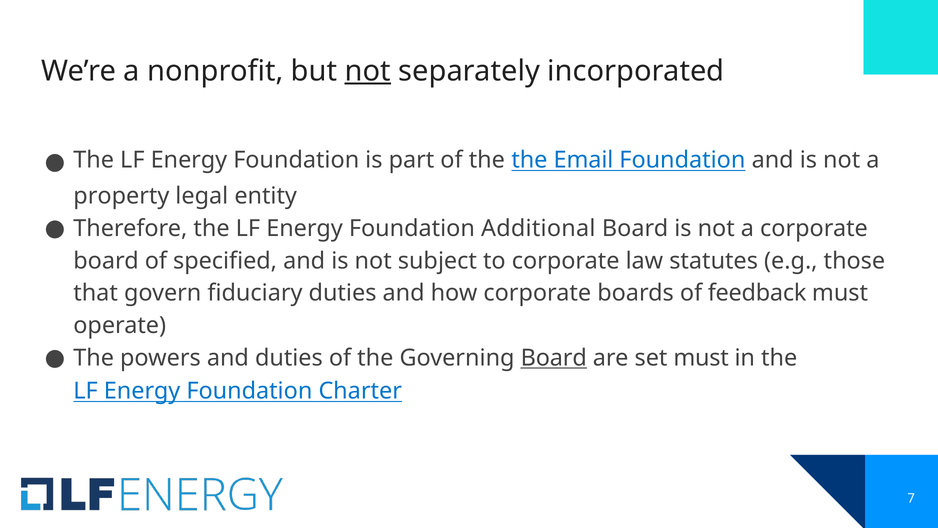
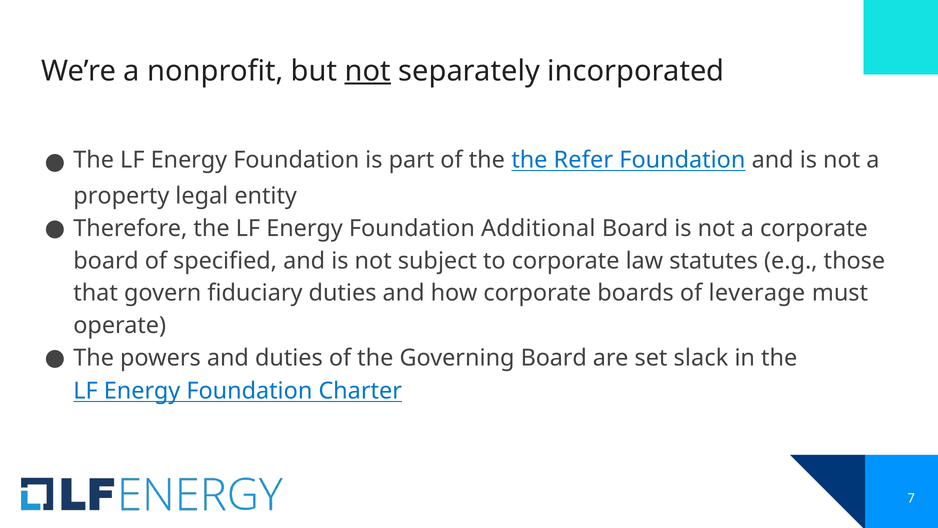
Email: Email -> Refer (583, 160)
feedback: feedback -> leverage (757, 293)
Board underline: present -> none (554, 358)
set must: must -> slack (701, 358)
